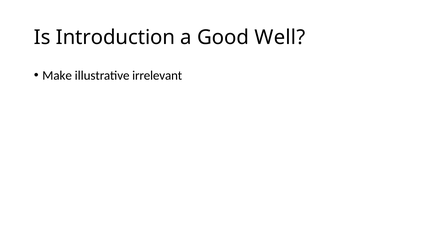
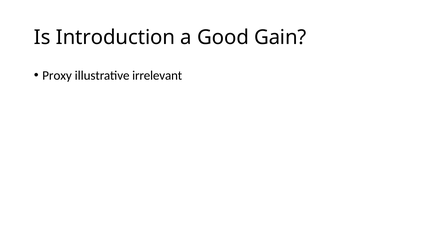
Well: Well -> Gain (280, 37)
Make: Make -> Proxy (57, 75)
